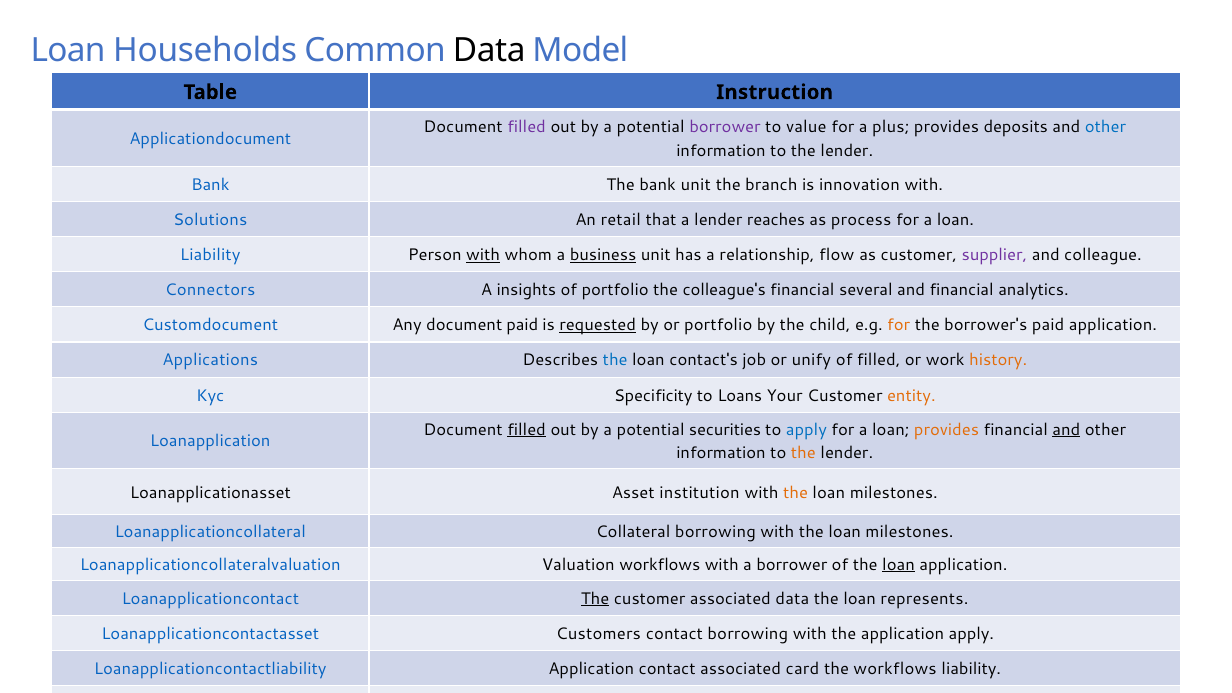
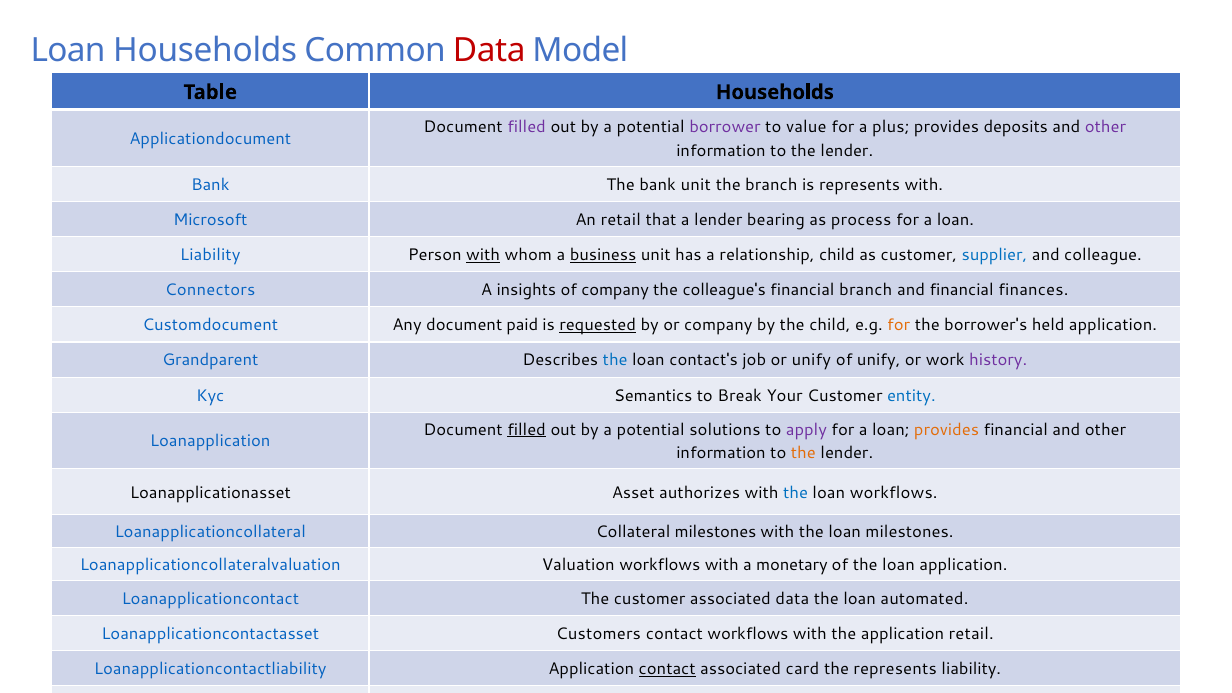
Data colour: black -> red (489, 51)
Table Instruction: Instruction -> Households (775, 92)
other colour: blue -> purple (1106, 127)
is innovation: innovation -> represents (860, 185)
Solutions: Solutions -> Microsoft (210, 220)
reaches: reaches -> bearing (776, 220)
relationship flow: flow -> child (837, 255)
supplier colour: purple -> blue (994, 255)
of portfolio: portfolio -> company (615, 290)
financial several: several -> branch (866, 290)
analytics: analytics -> finances (1033, 290)
or portfolio: portfolio -> company (718, 325)
borrower's paid: paid -> held (1048, 325)
Applications: Applications -> Grandparent (210, 360)
of filled: filled -> unify (879, 360)
history colour: orange -> purple (998, 360)
Specificity: Specificity -> Semantics (653, 396)
Loans: Loans -> Break (740, 396)
entity colour: orange -> blue (911, 396)
securities: securities -> solutions (725, 430)
apply colour: blue -> purple (806, 430)
and underline: present -> none (1066, 430)
institution: institution -> authorizes (700, 493)
the colour: orange -> blue (796, 493)
milestones: milestones -> workflows (894, 493)
Collateral borrowing: borrowing -> milestones (716, 532)
a borrower: borrower -> monetary (792, 565)
loan underline: present -> none (899, 565)
The underline: present -> none (595, 599)
represents: represents -> automated (924, 599)
contact borrowing: borrowing -> workflows (748, 634)
application apply: apply -> retail (971, 634)
contact underline: none -> present (667, 669)
the workflows: workflows -> represents (895, 669)
